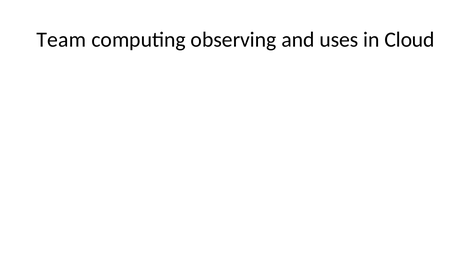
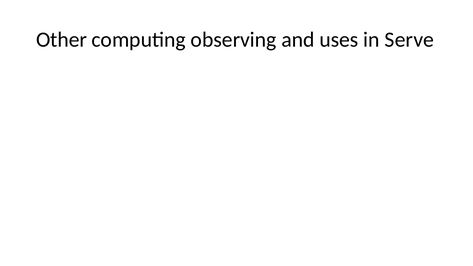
Team: Team -> Other (61, 40)
Cloud: Cloud -> Serve (409, 40)
